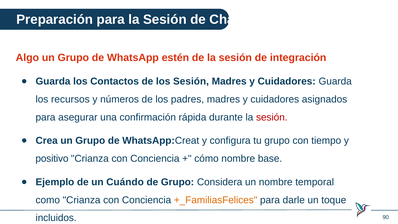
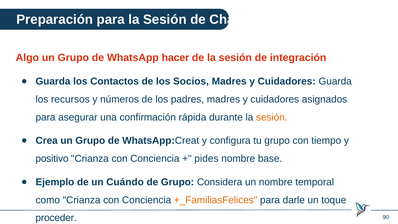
estén: estén -> hacer (175, 58)
los Sesión: Sesión -> Socios (191, 81)
sesión colour: red -> orange (272, 117)
cómo: cómo -> pides (206, 159)
incluidos: incluidos -> proceder (56, 218)
